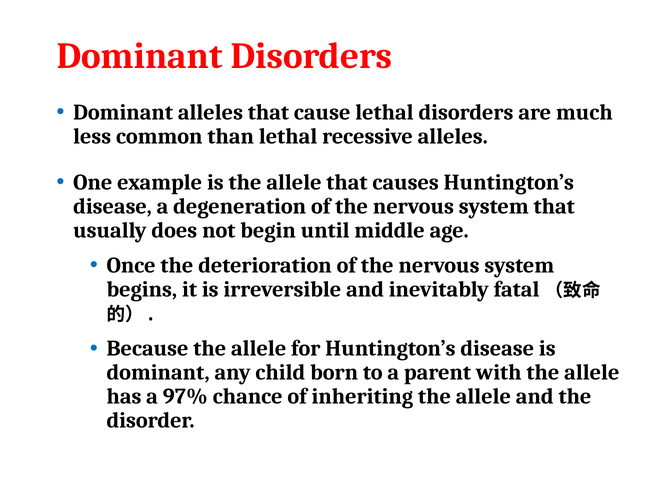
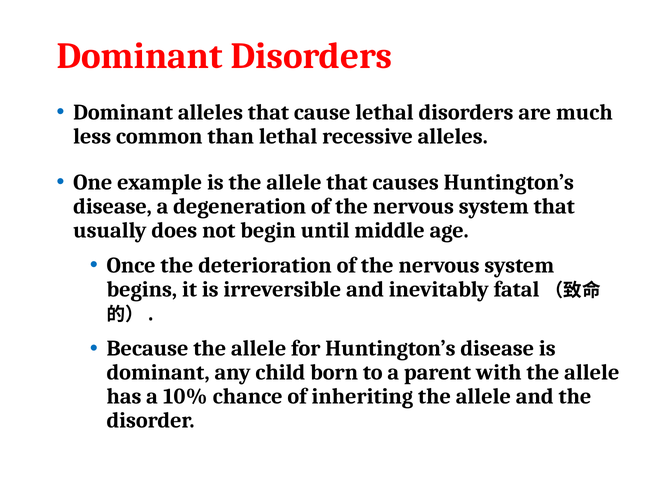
97%: 97% -> 10% (185, 397)
